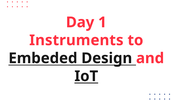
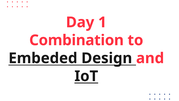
Instruments: Instruments -> Combination (76, 40)
